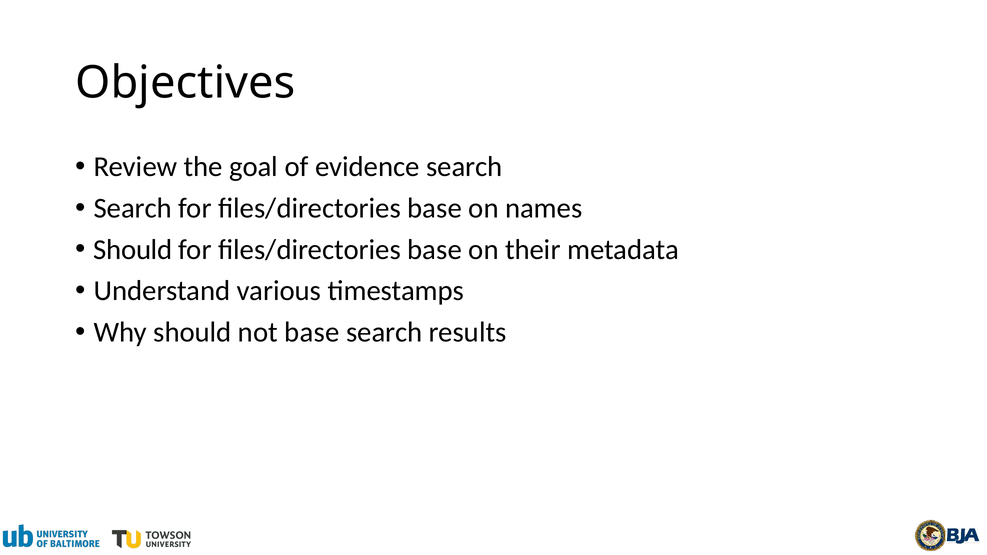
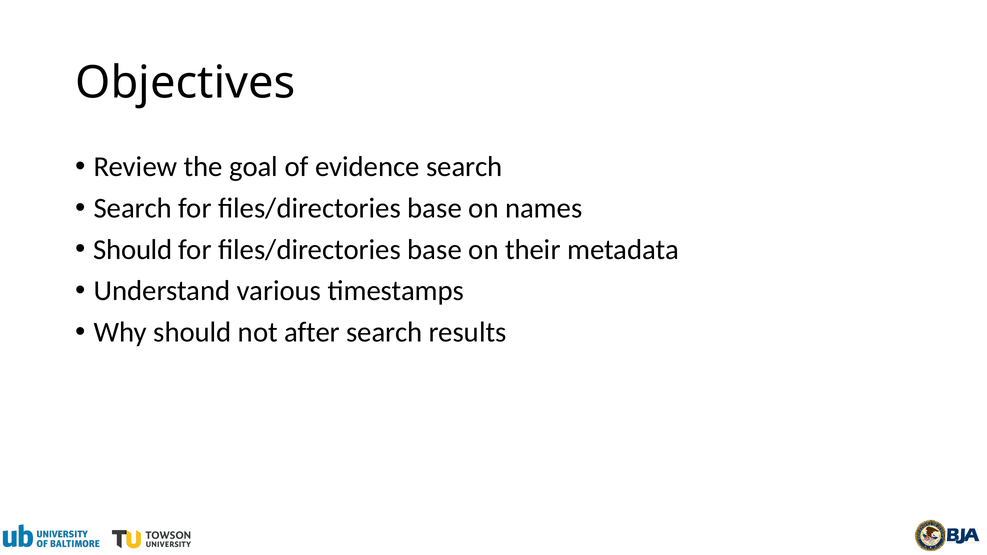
not base: base -> after (312, 332)
